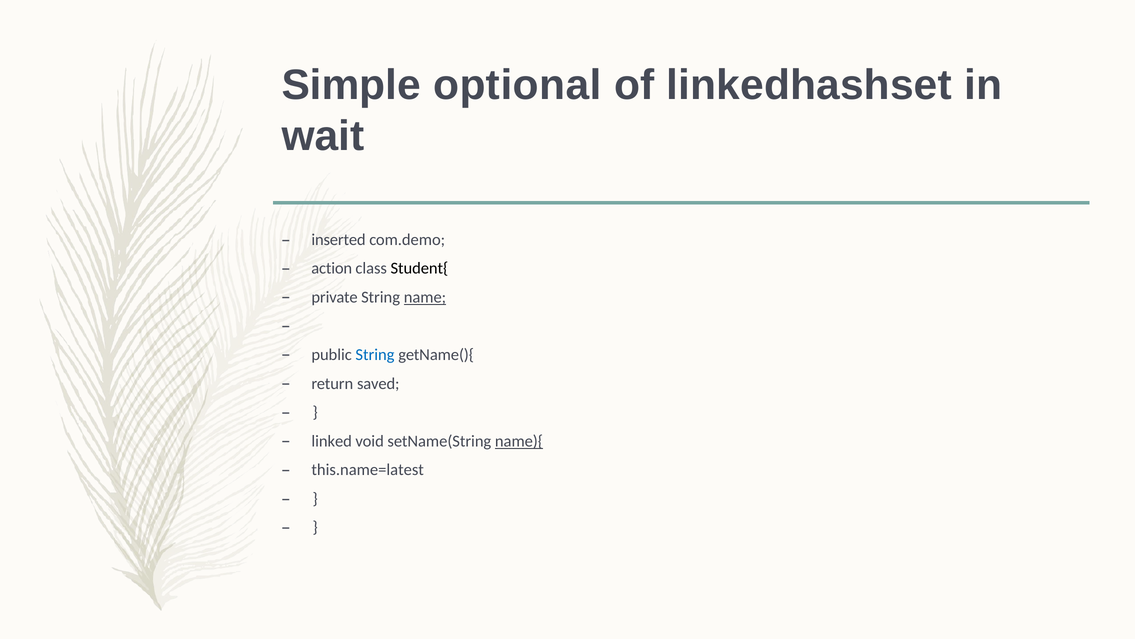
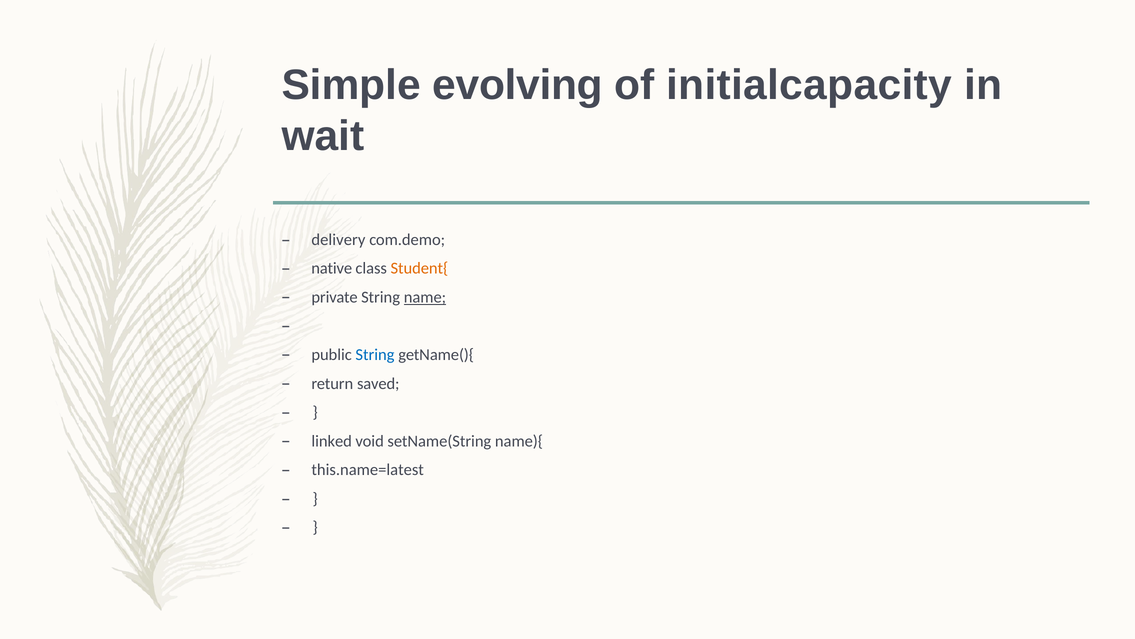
optional: optional -> evolving (518, 85)
linkedhashset: linkedhashset -> initialcapacity (809, 85)
inserted: inserted -> delivery (338, 240)
action: action -> native (332, 268)
Student{ colour: black -> orange (419, 268)
name){ underline: present -> none (519, 441)
